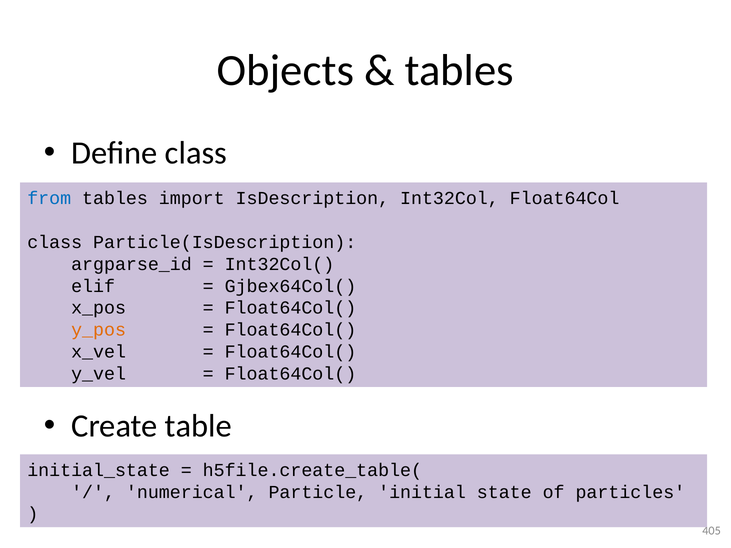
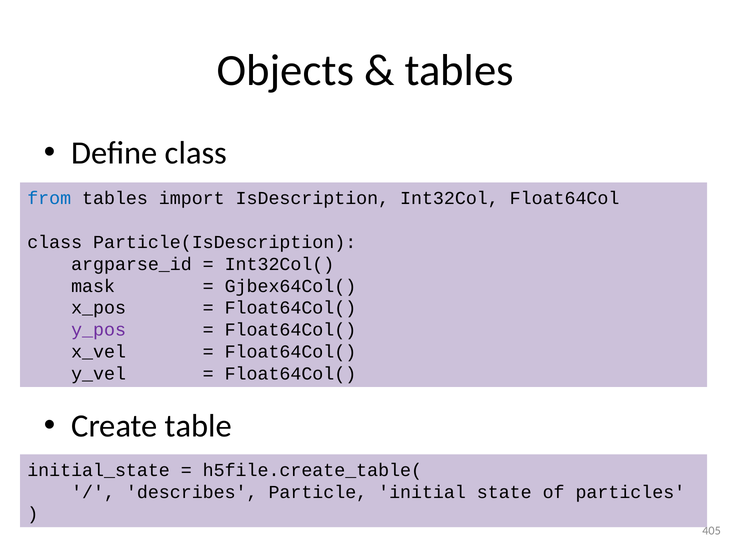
elif: elif -> mask (93, 286)
y_pos colour: orange -> purple (99, 330)
numerical: numerical -> describes (192, 492)
